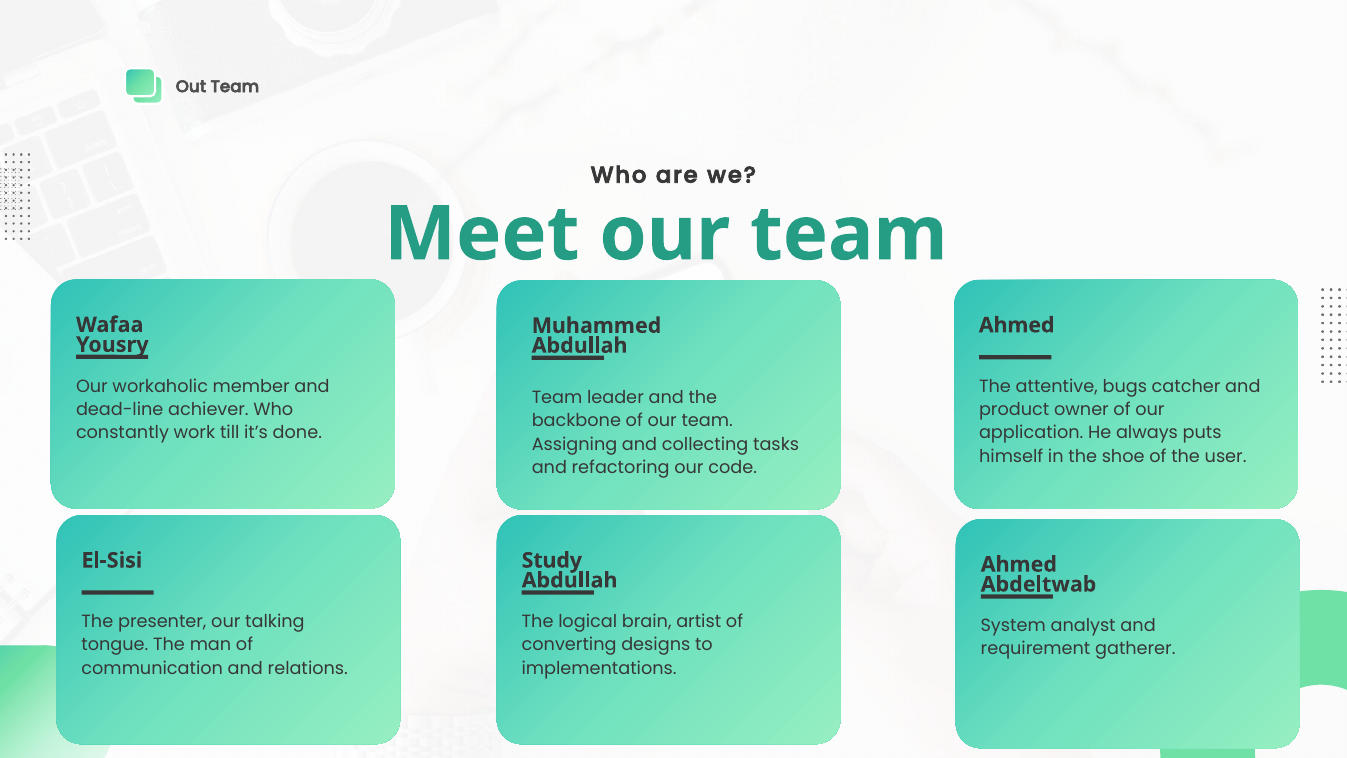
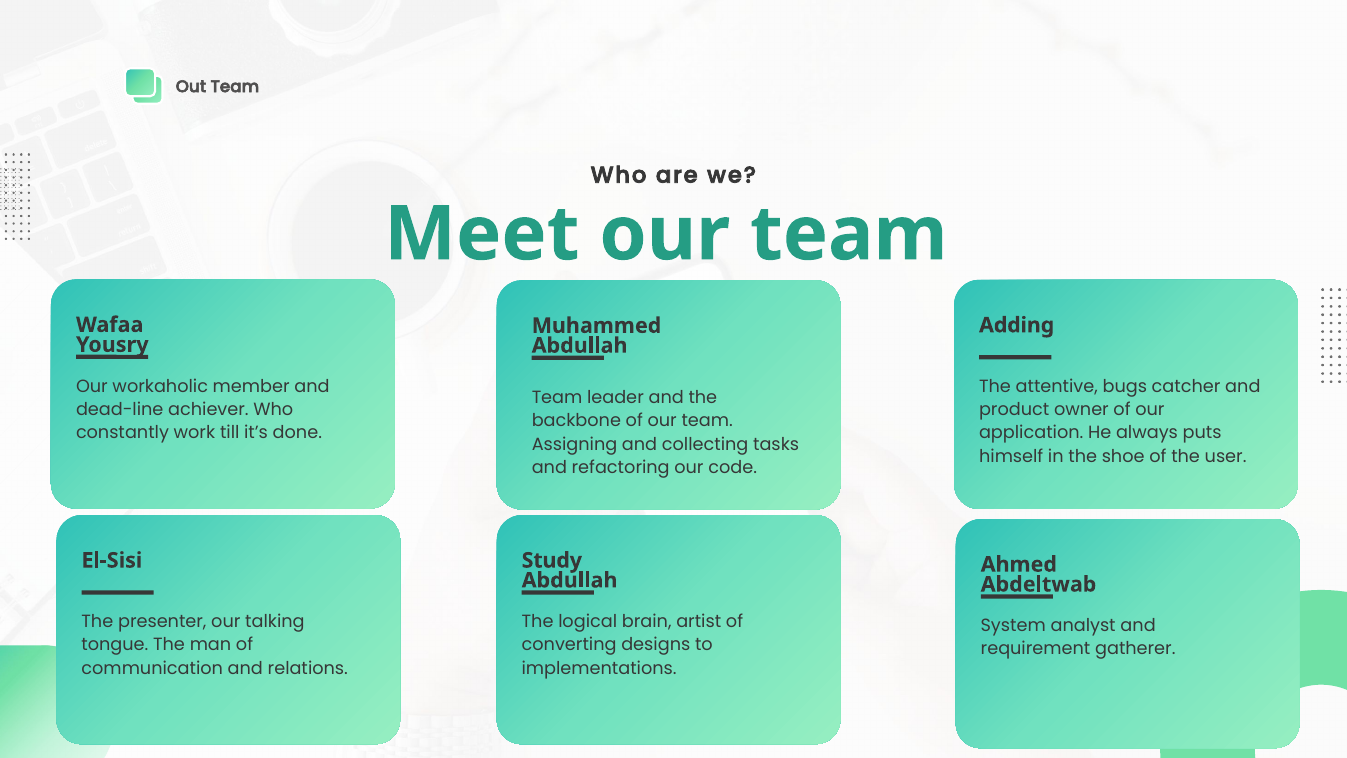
Ahmed: Ahmed -> Adding (1017, 325)
